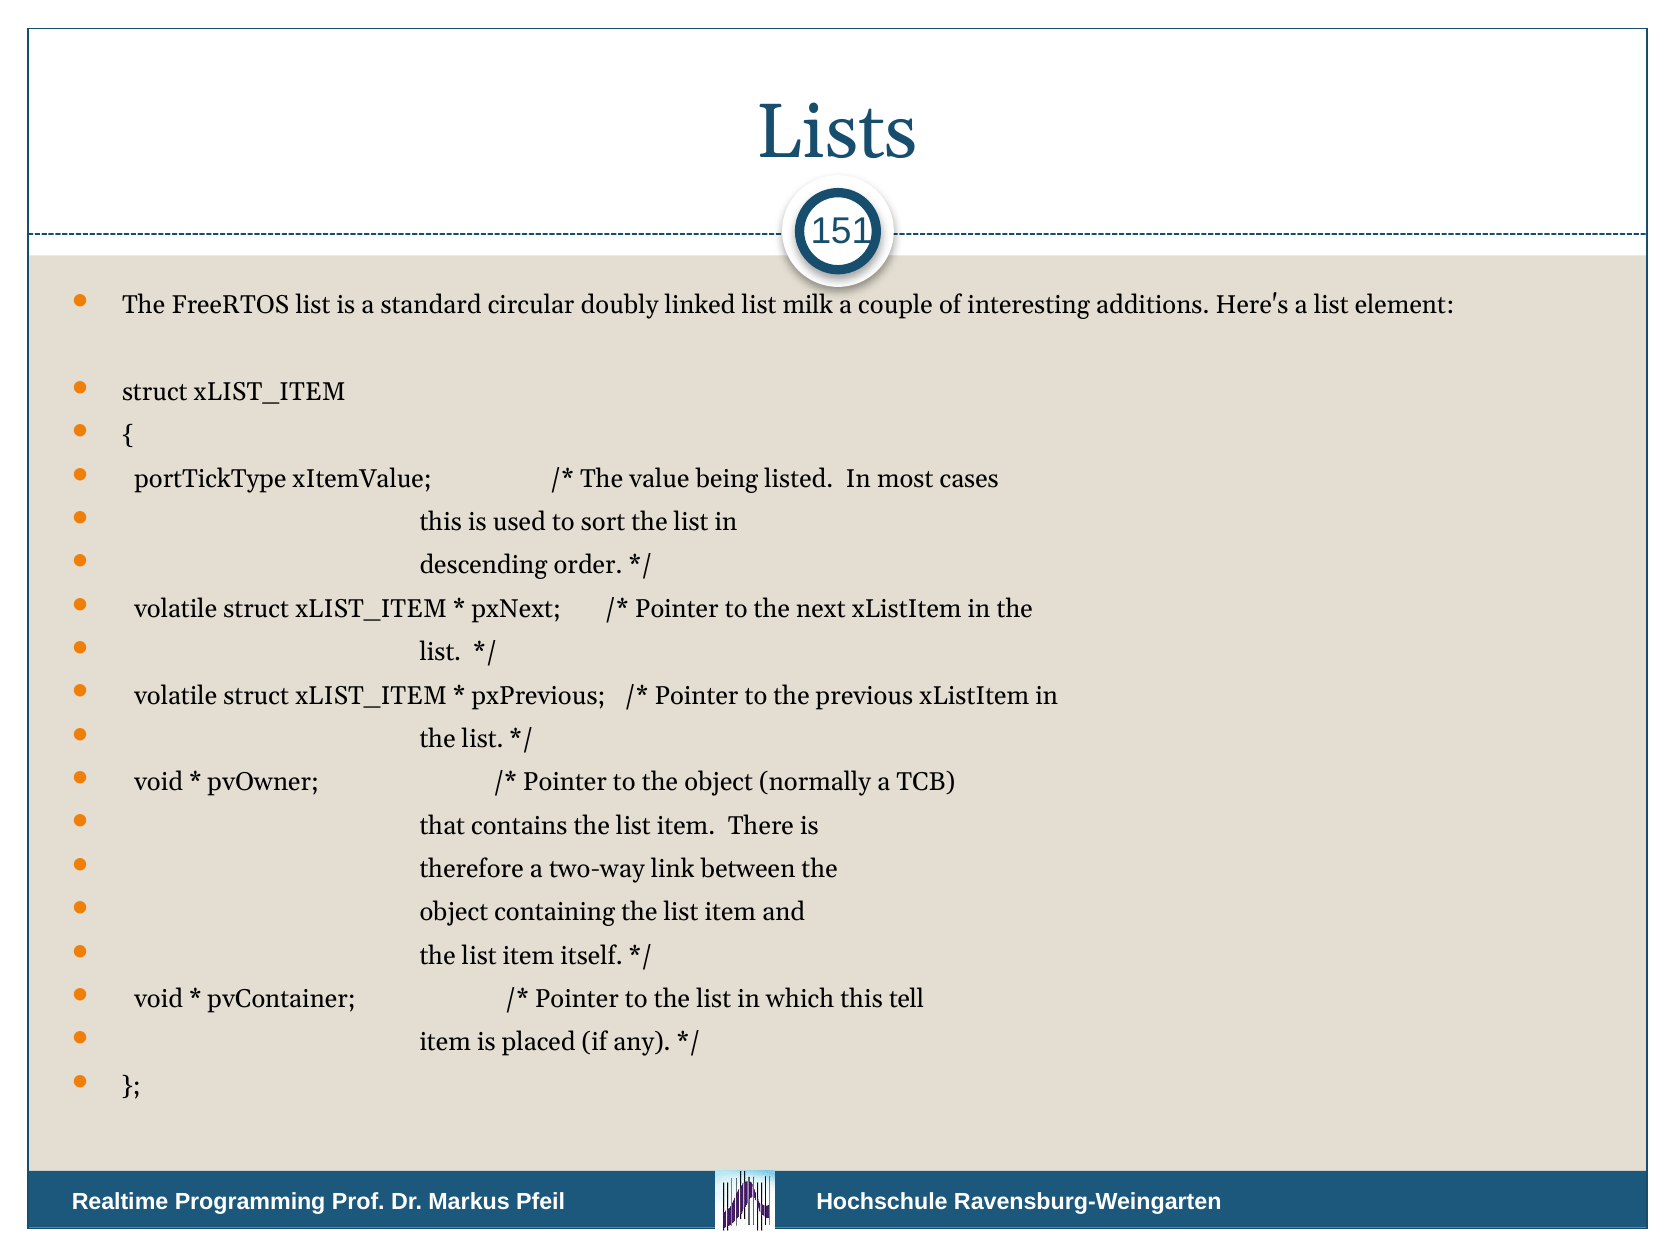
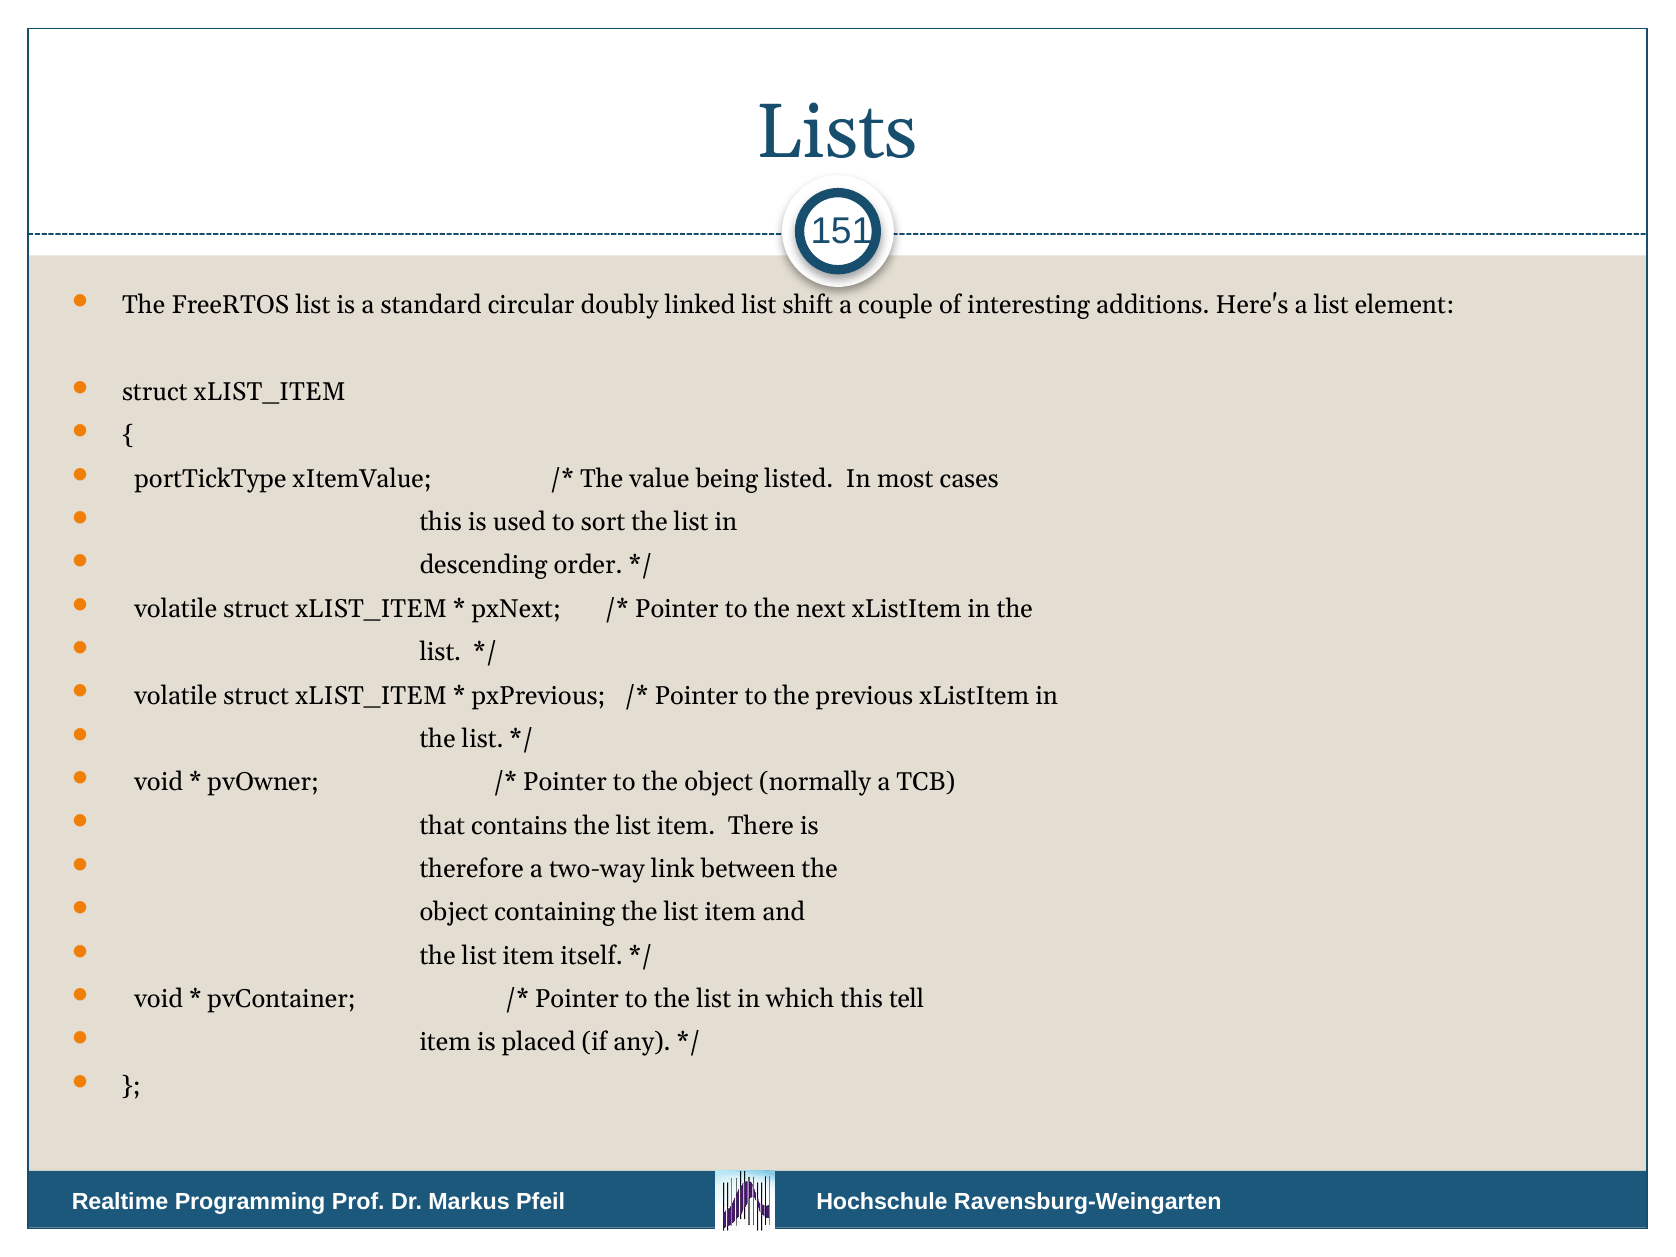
milk: milk -> shift (808, 305)
